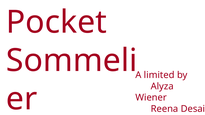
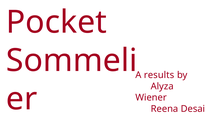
limited: limited -> results (159, 75)
